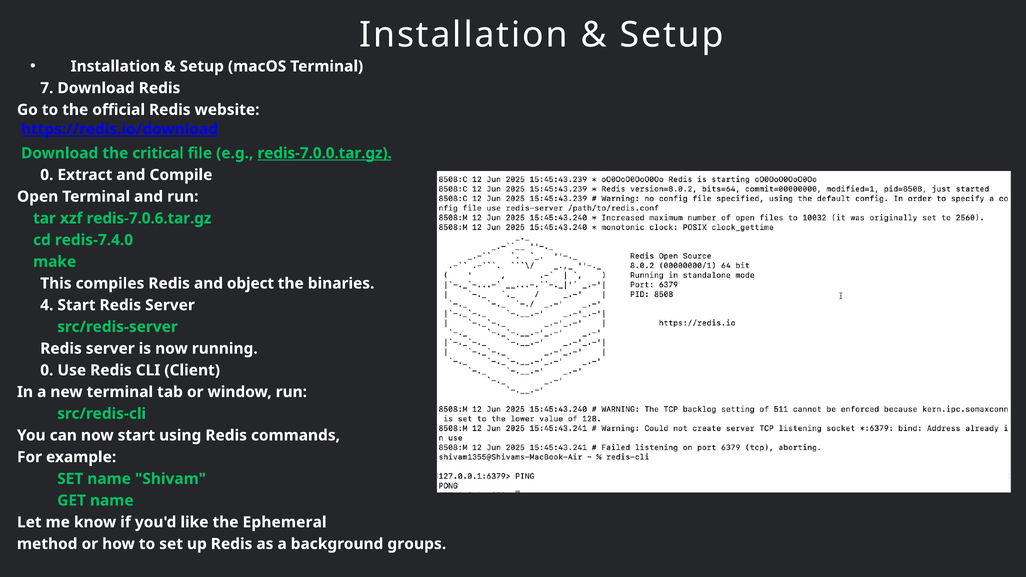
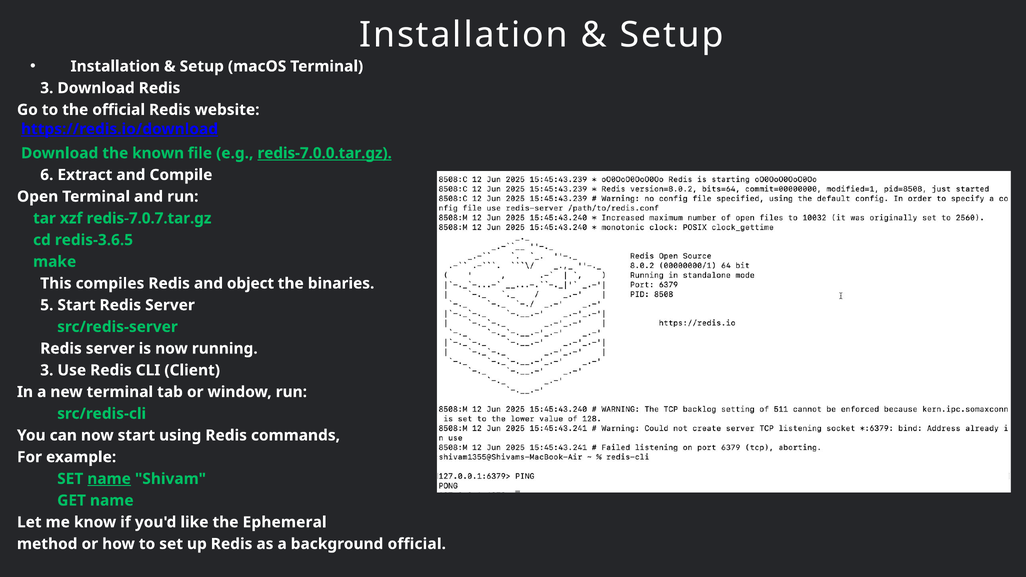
7: 7 -> 3 (47, 88)
critical: critical -> known (158, 153)
0: 0 -> 6 (47, 175)
redis-7.0.6.tar.gz: redis-7.0.6.tar.gz -> redis-7.0.7.tar.gz (149, 218)
redis-7.4.0: redis-7.4.0 -> redis-3.6.5 (94, 240)
4: 4 -> 5 (47, 305)
0: 0 -> 3 (47, 370)
name underline: none -> present (109, 479)
background groups: groups -> official (417, 544)
